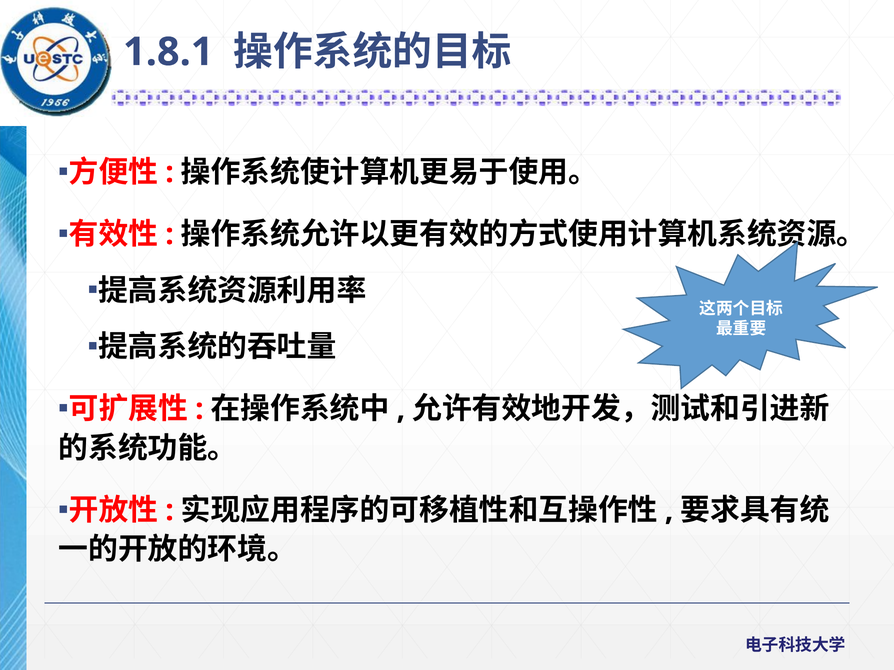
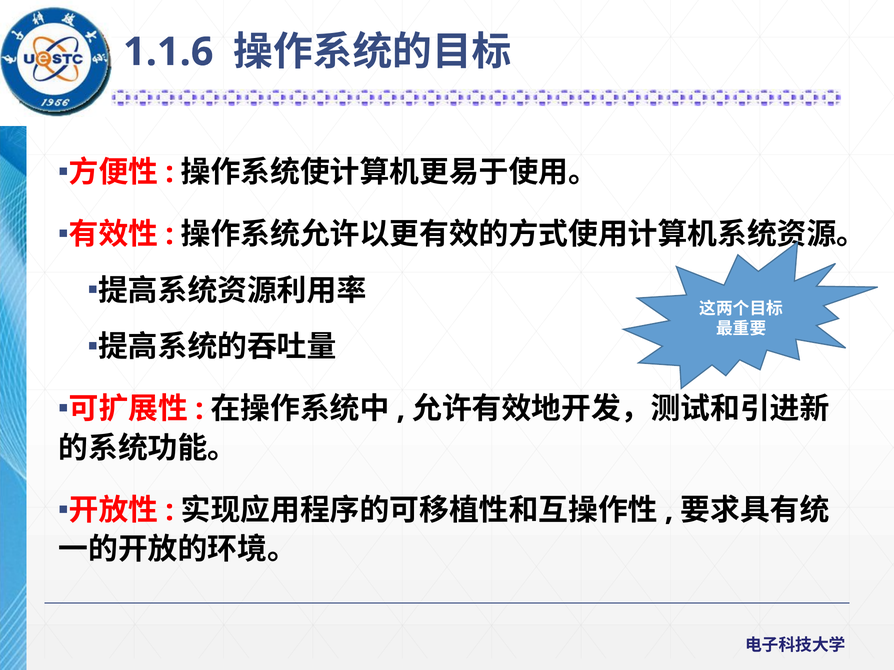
1.8.1: 1.8.1 -> 1.1.6 (168, 52)
